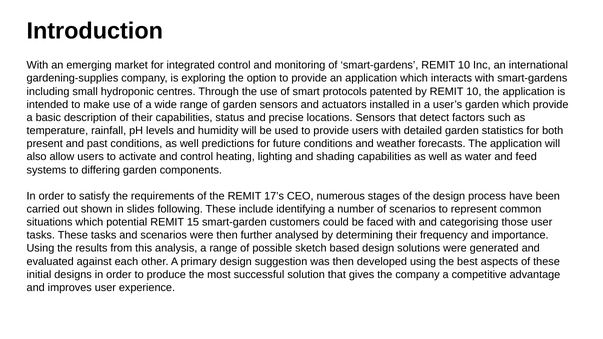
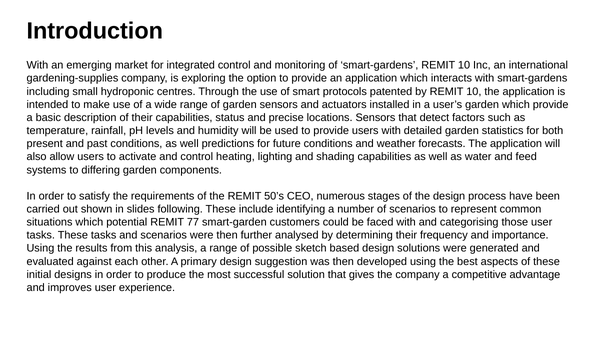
17’s: 17’s -> 50’s (274, 196)
15: 15 -> 77 (193, 222)
